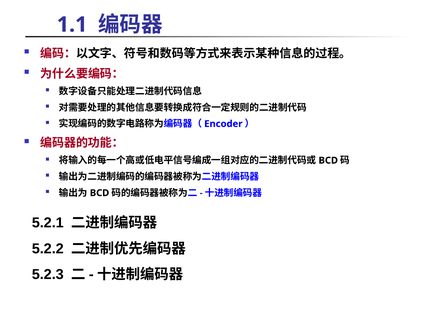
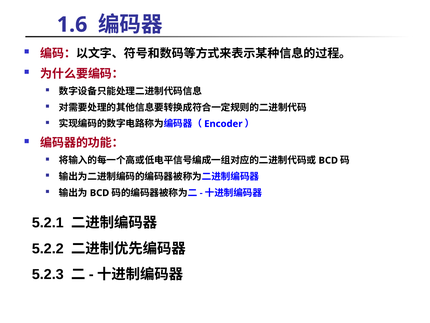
1.1: 1.1 -> 1.6 (72, 25)
